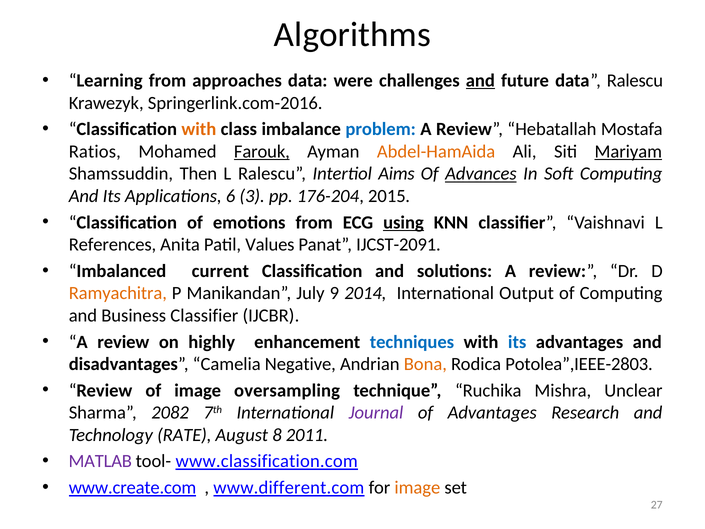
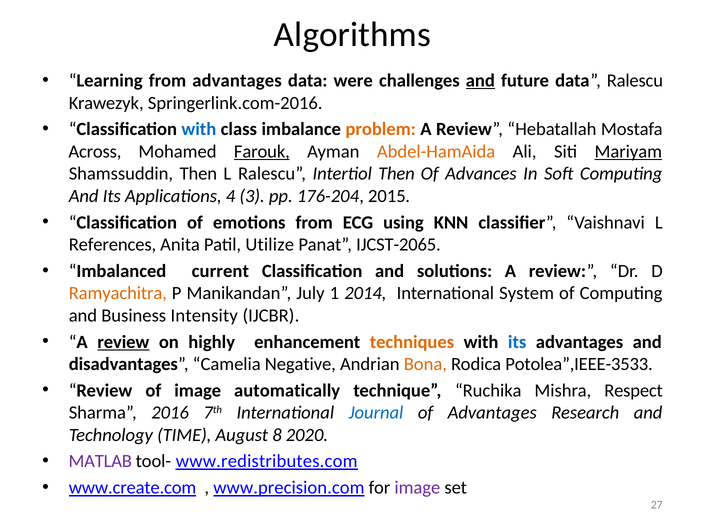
from approaches: approaches -> advantages (237, 81)
with colour: orange -> blue (199, 129)
problem colour: blue -> orange (381, 129)
Ratios: Ratios -> Across (95, 151)
Intertiol Aims: Aims -> Then (396, 174)
Advances underline: present -> none (481, 174)
6: 6 -> 4 (230, 196)
using underline: present -> none (403, 222)
Values: Values -> Utilize (270, 245)
IJCST-2091: IJCST-2091 -> IJCST-2065 (398, 245)
9: 9 -> 1 (334, 293)
Output: Output -> System (527, 293)
Business Classifier: Classifier -> Intensity (204, 315)
review underline: none -> present (123, 342)
techniques colour: blue -> orange (412, 342)
Potolea”,IEEE-2803: Potolea”,IEEE-2803 -> Potolea”,IEEE-3533 (579, 364)
oversampling: oversampling -> automatically (287, 390)
Unclear: Unclear -> Respect (634, 390)
2082: 2082 -> 2016 (170, 413)
Journal colour: purple -> blue (376, 413)
RATE: RATE -> TIME (184, 435)
2011: 2011 -> 2020 (307, 435)
www.classification.com: www.classification.com -> www.redistributes.com (267, 461)
www.different.com: www.different.com -> www.precision.com (289, 488)
image colour: orange -> purple (417, 488)
